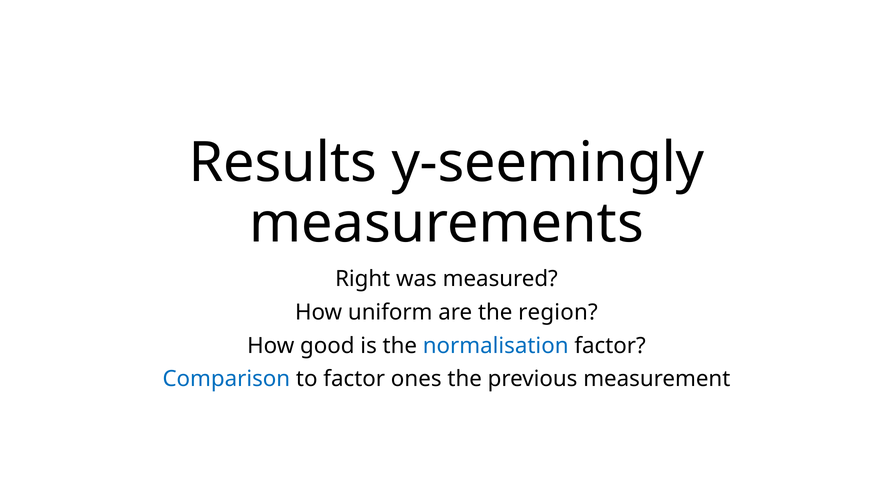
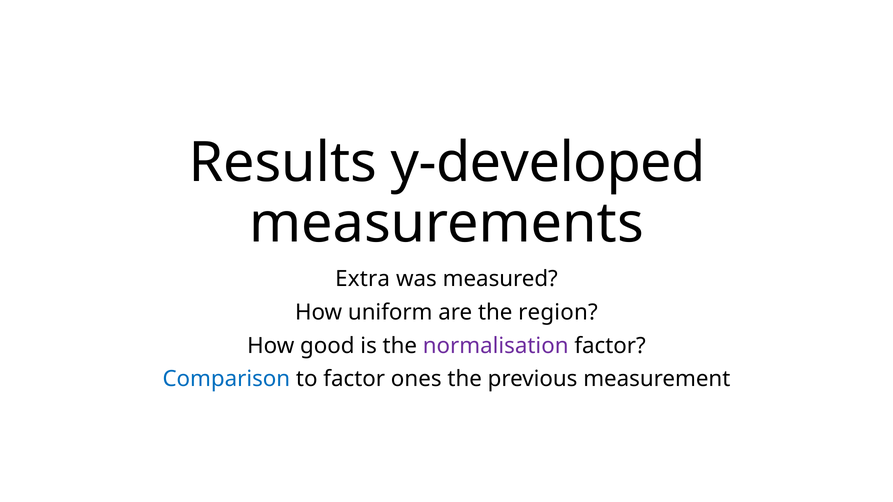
y-seemingly: y-seemingly -> y-developed (548, 163)
Right: Right -> Extra (363, 279)
normalisation colour: blue -> purple (496, 346)
